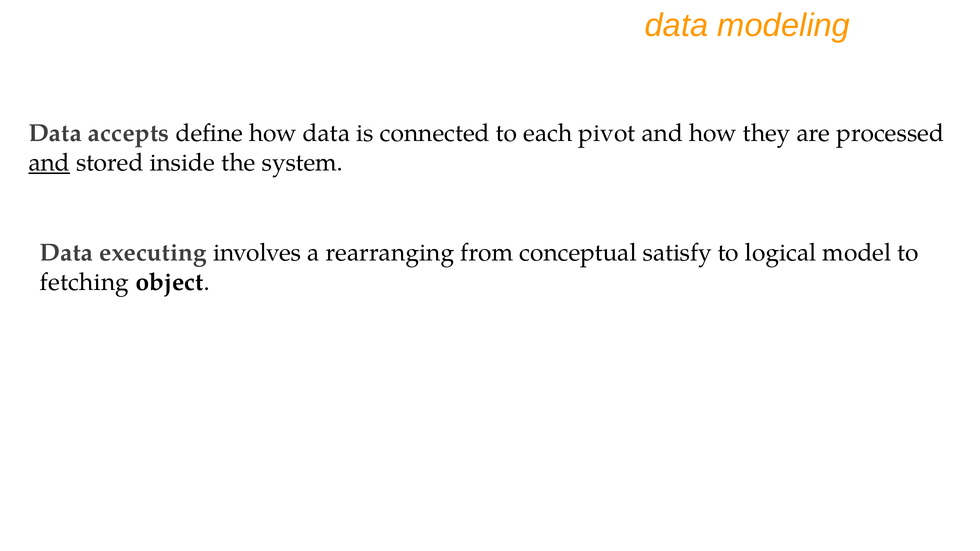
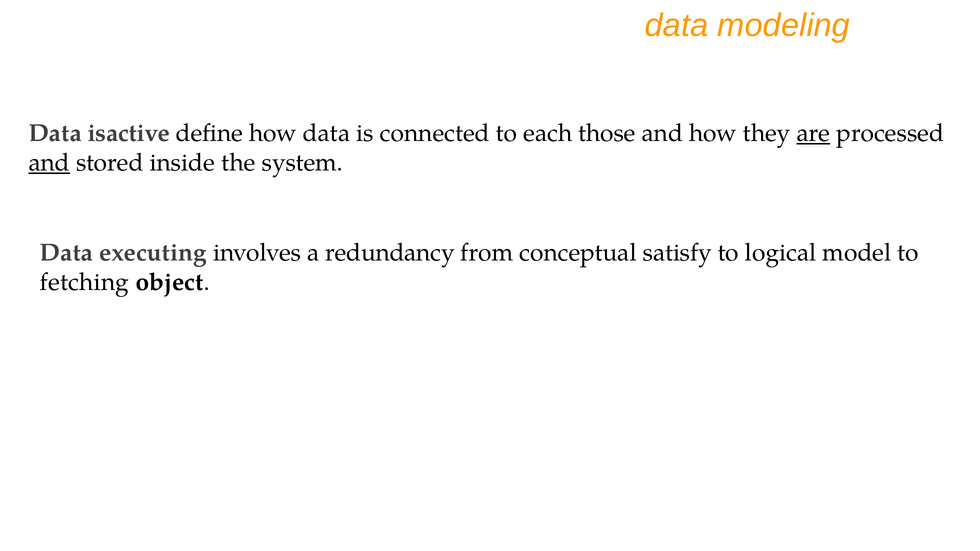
accepts: accepts -> isactive (129, 133)
pivot: pivot -> those (607, 133)
are underline: none -> present (813, 133)
rearranging: rearranging -> redundancy (390, 253)
